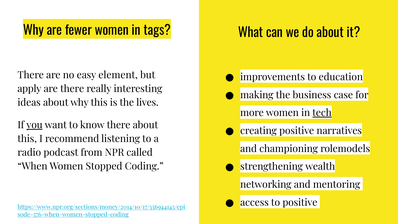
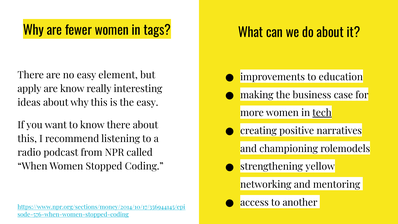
are there: there -> know (72, 89)
the lives: lives -> easy (147, 102)
you underline: present -> none (35, 125)
wealth: wealth -> yellow (320, 167)
to positive: positive -> another (300, 202)
